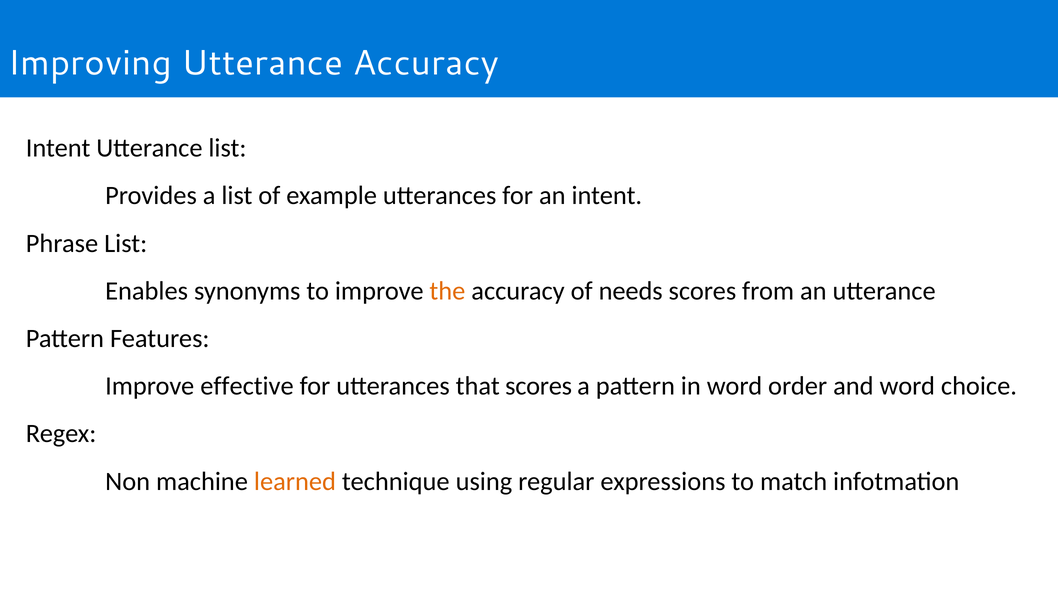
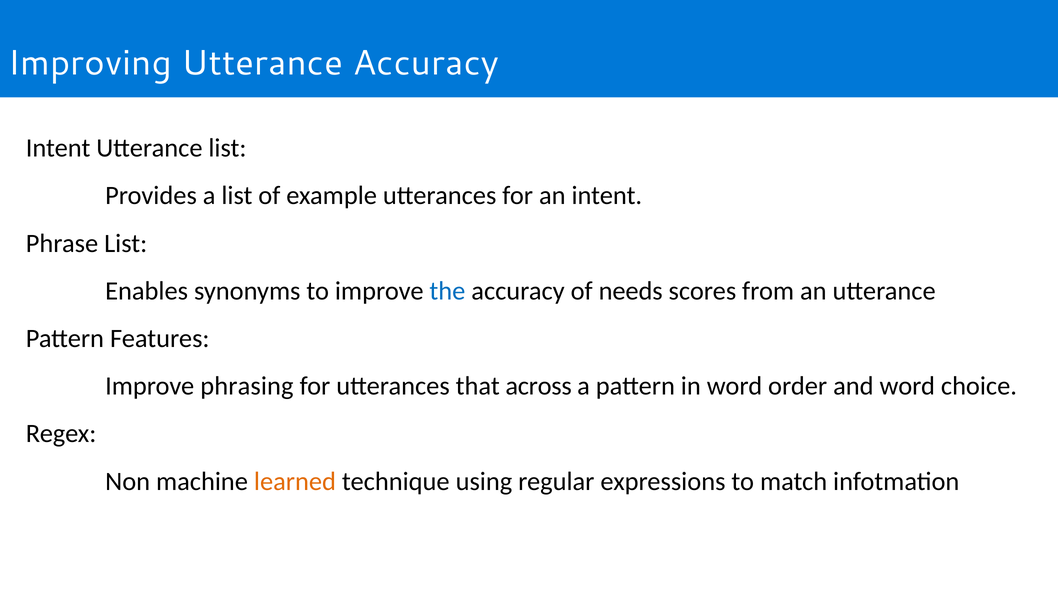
the colour: orange -> blue (447, 291)
effective: effective -> phrasing (247, 386)
that scores: scores -> across (539, 386)
